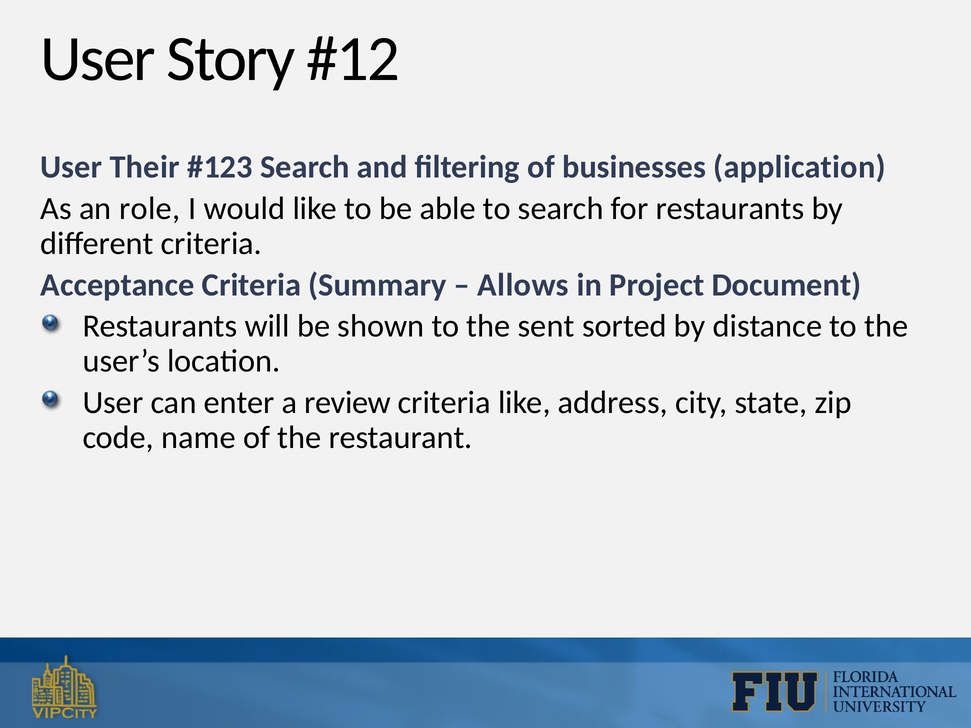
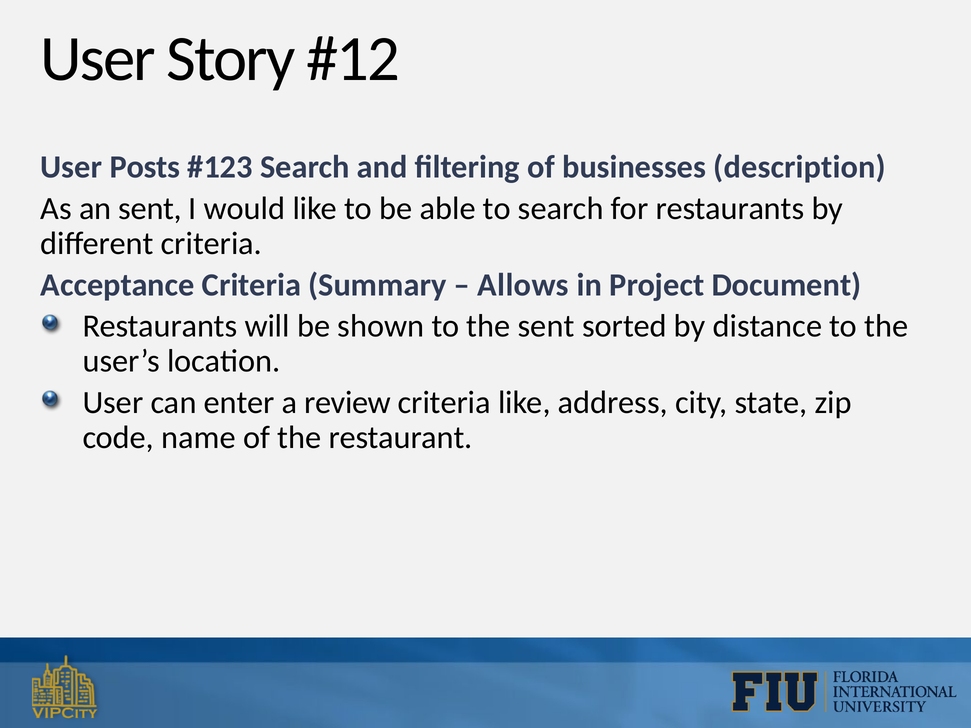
Their: Their -> Posts (145, 167)
application: application -> description (800, 167)
an role: role -> sent (150, 209)
